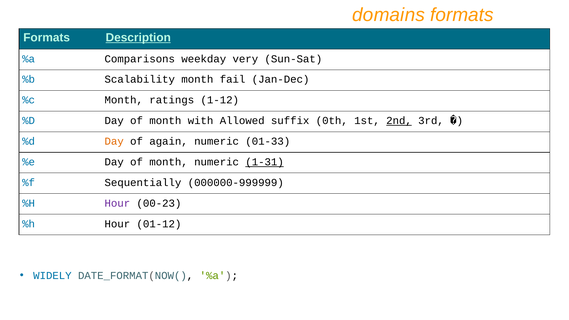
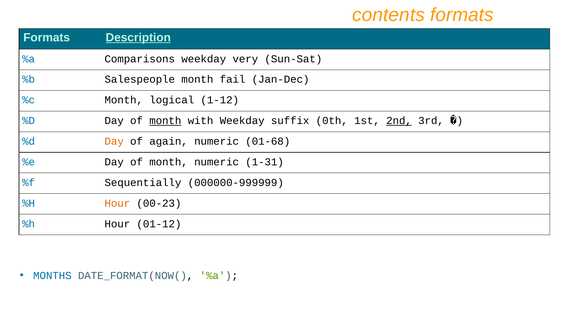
domains: domains -> contents (389, 15)
Scalability: Scalability -> Salespeople (140, 79)
ratings: ratings -> logical (172, 100)
month underline: none -> present (165, 121)
with Allowed: Allowed -> Weekday (242, 121)
01-33: 01-33 -> 01-68 (268, 141)
1-31 underline: present -> none (265, 162)
Hour colour: purple -> orange (117, 203)
WIDELY: WIDELY -> MONTHS (52, 276)
